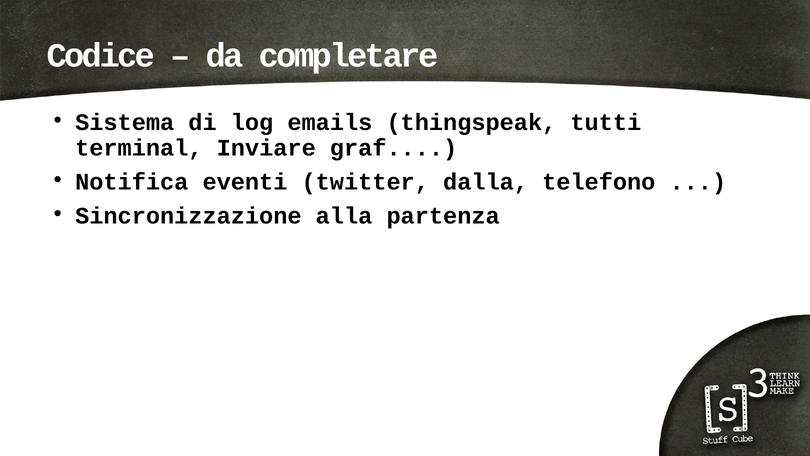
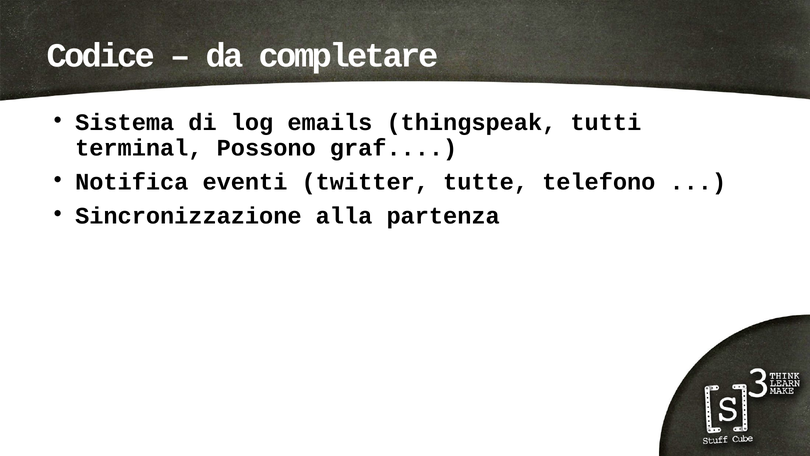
Inviare: Inviare -> Possono (266, 148)
dalla: dalla -> tutte (486, 182)
